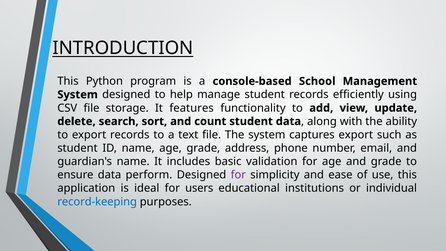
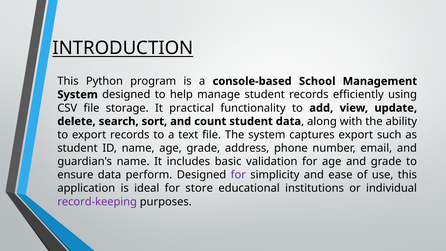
features: features -> practical (192, 108)
users: users -> store (199, 188)
record-keeping colour: blue -> purple (97, 202)
